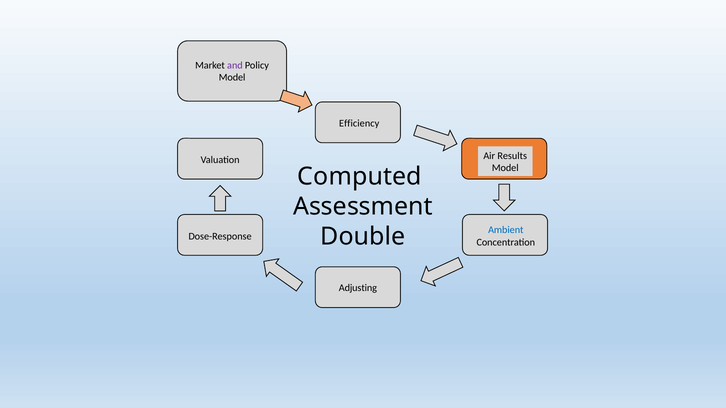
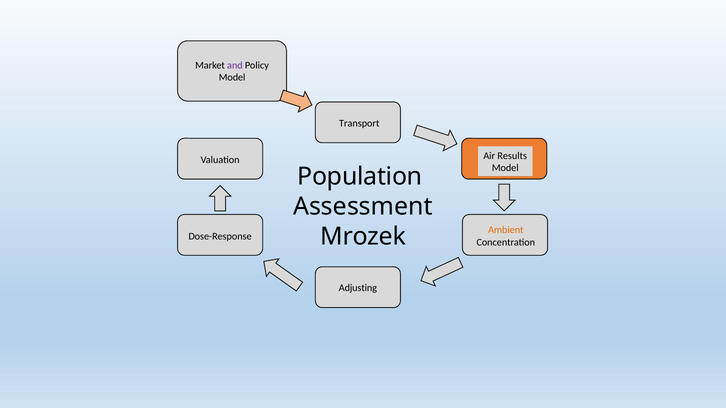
Efficiency: Efficiency -> Transport (359, 124)
Computed: Computed -> Population (360, 177)
Ambient colour: blue -> orange (506, 230)
Double: Double -> Mrozek (363, 237)
